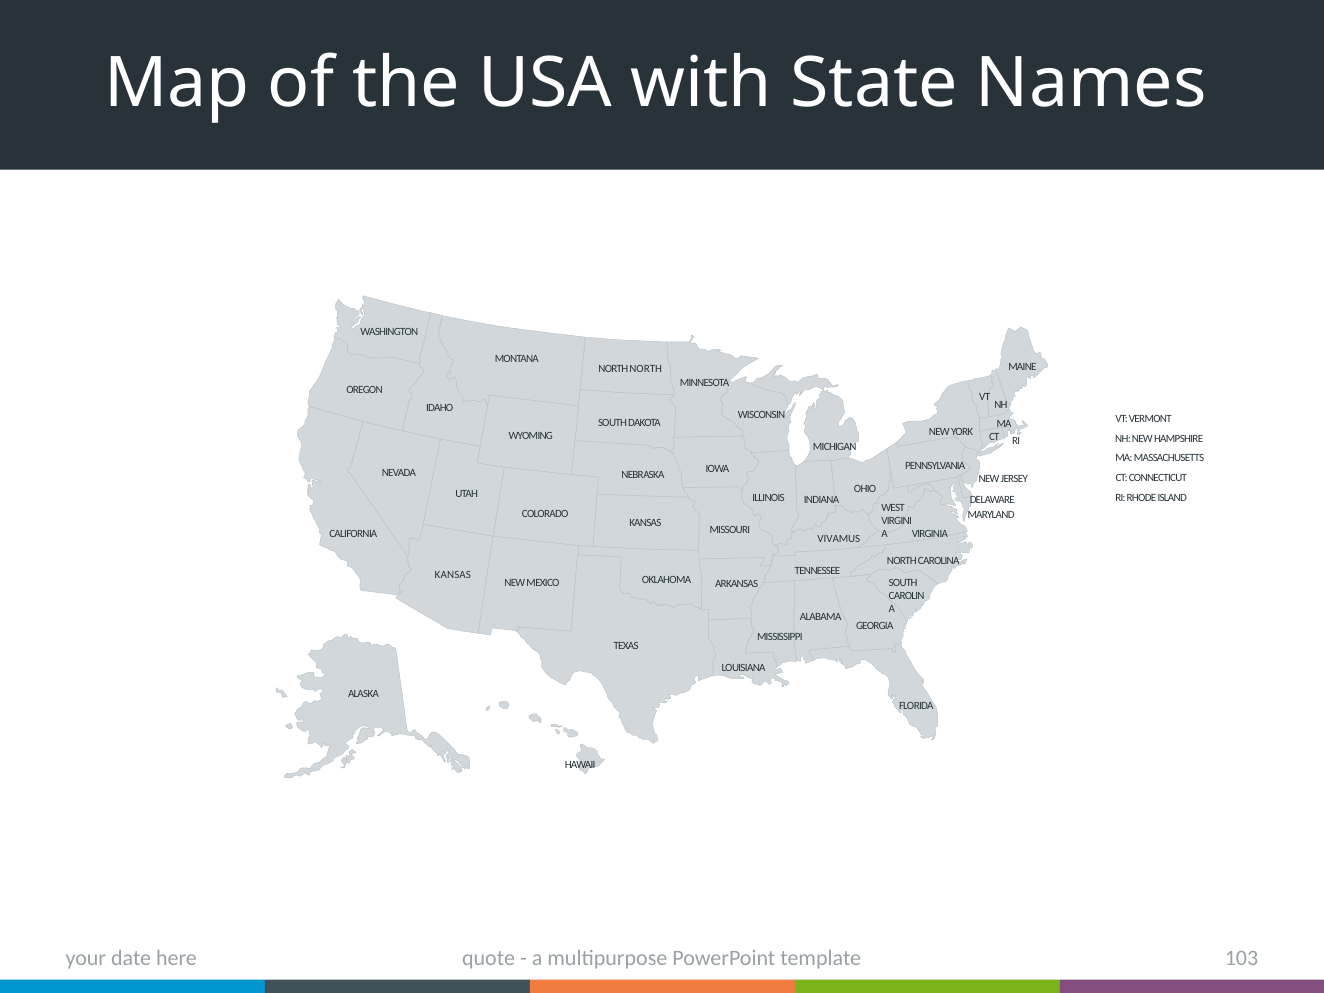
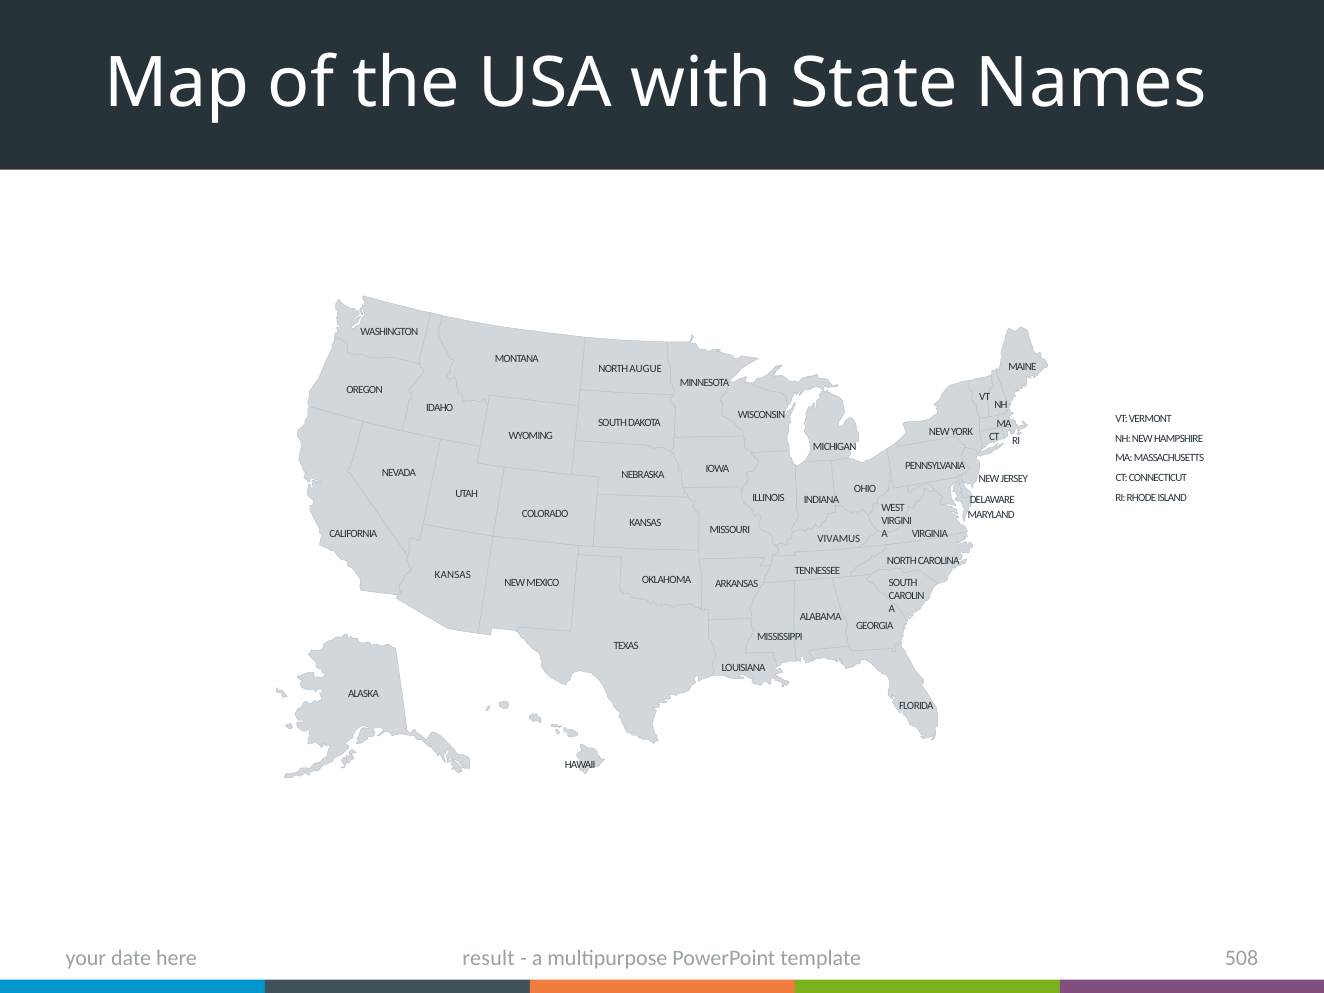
NORTH NORTH: NORTH -> AUGUE (646, 369)
quote: quote -> result (489, 958)
103: 103 -> 508 (1242, 958)
